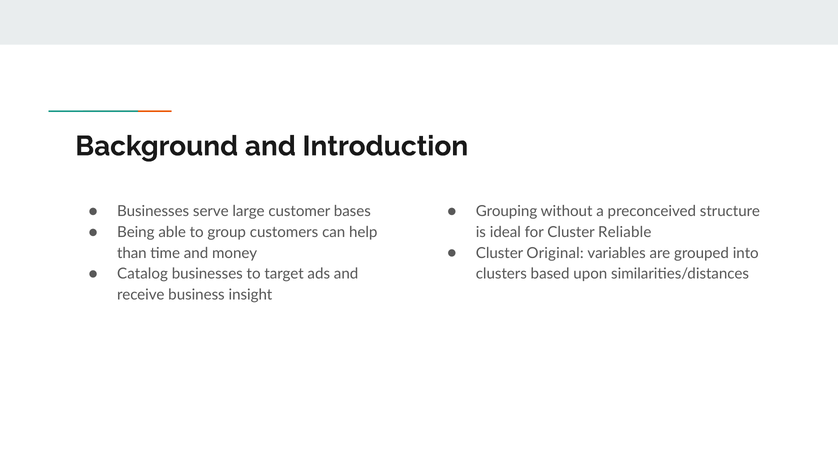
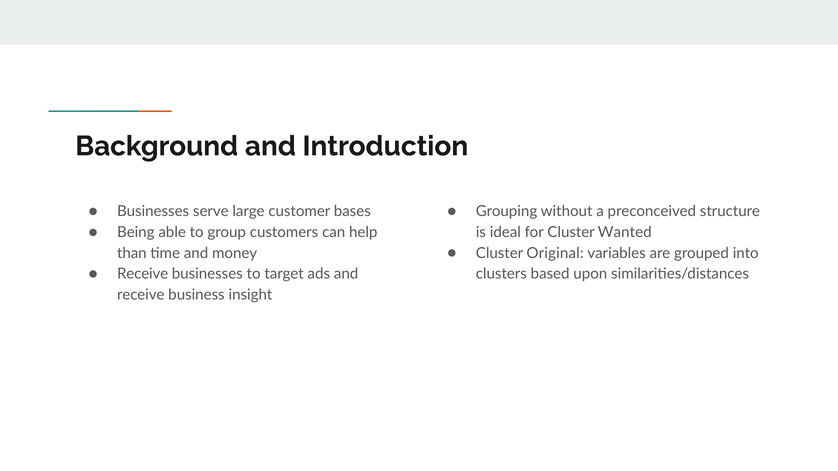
Reliable: Reliable -> Wanted (625, 232)
Catalog: Catalog -> Receive (143, 274)
